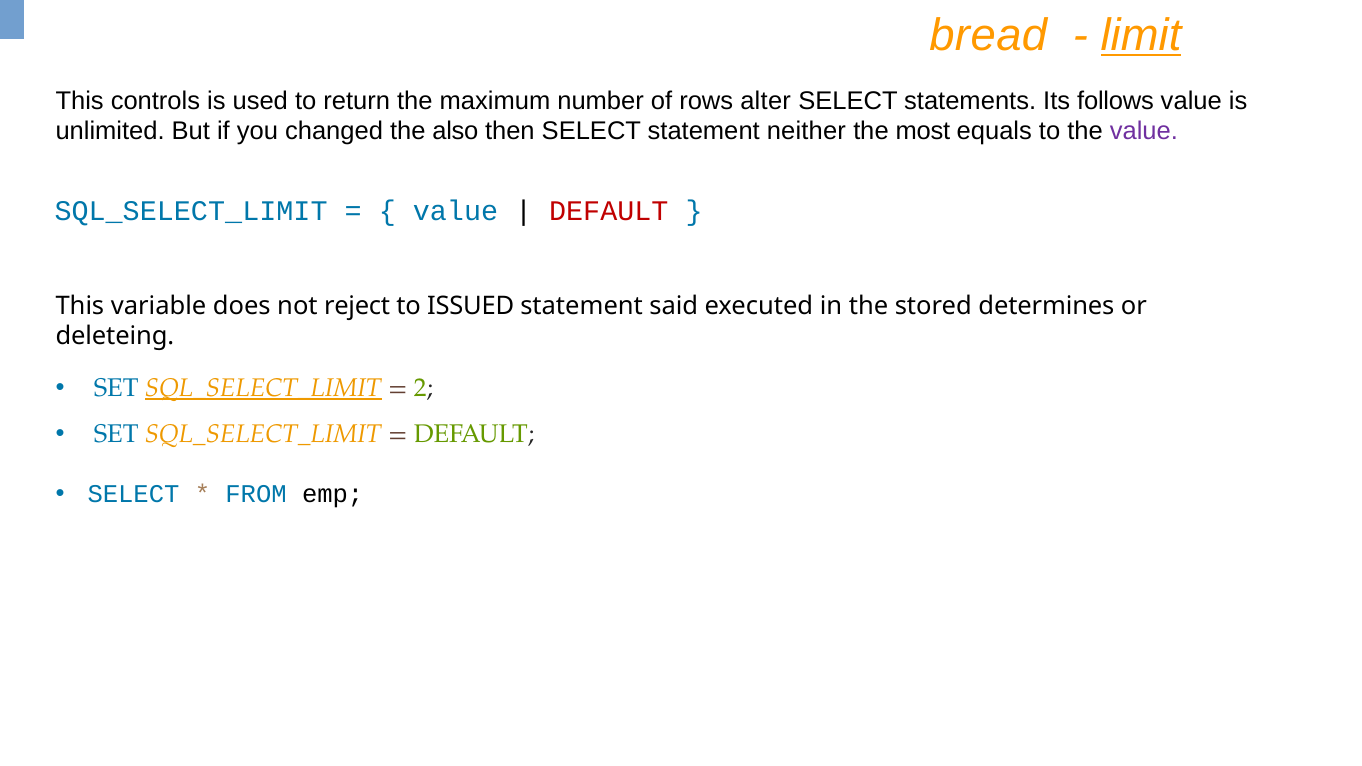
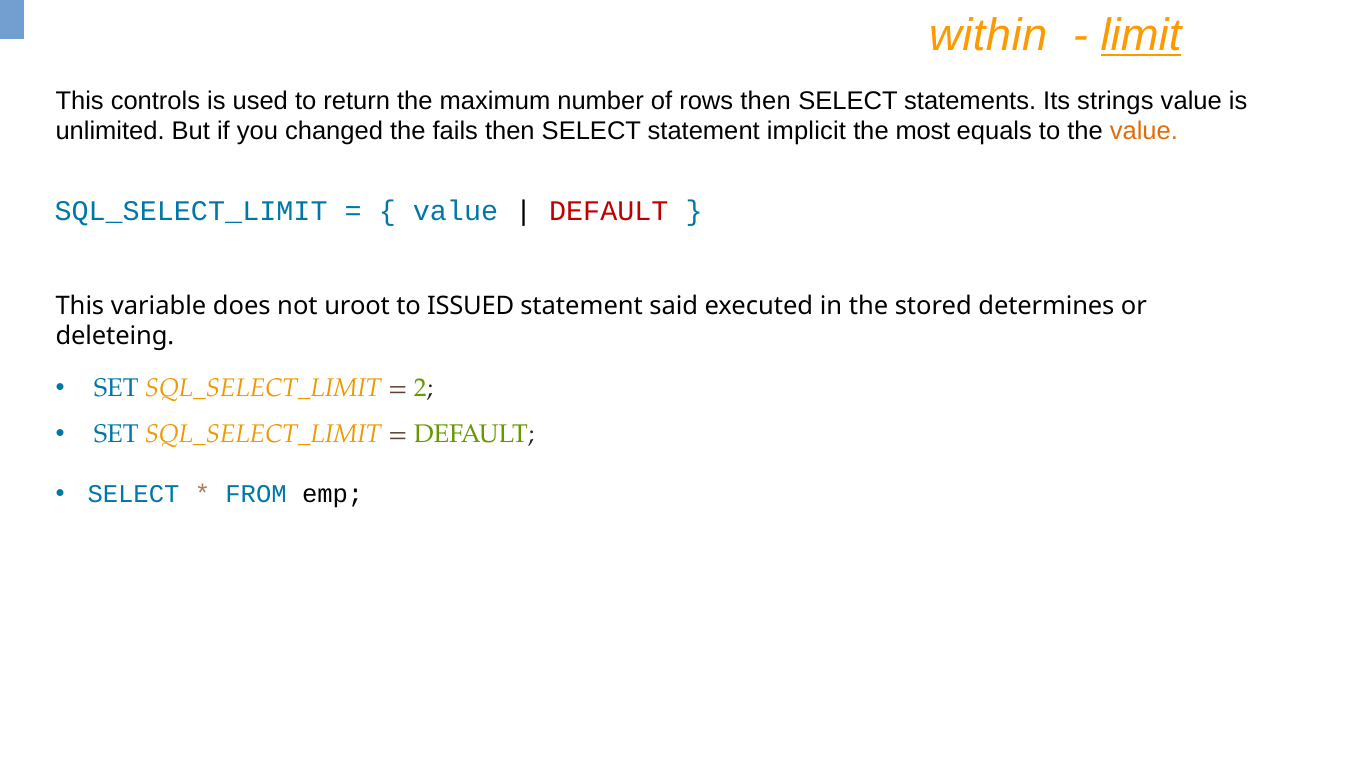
bread: bread -> within (988, 35)
rows alter: alter -> then (766, 101)
follows: follows -> strings (1115, 101)
also: also -> fails (455, 131)
neither: neither -> implicit (806, 131)
value colour: purple -> orange (1144, 131)
reject: reject -> uroot (357, 306)
SQL_SELECT_LIMIT underline: present -> none (263, 388)
